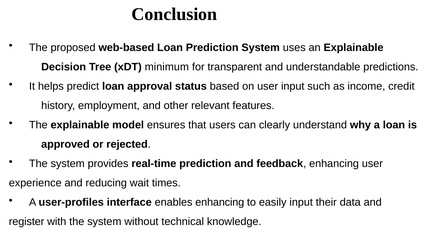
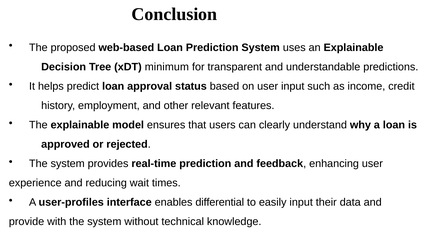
enables enhancing: enhancing -> differential (220, 203)
register: register -> provide (27, 222)
